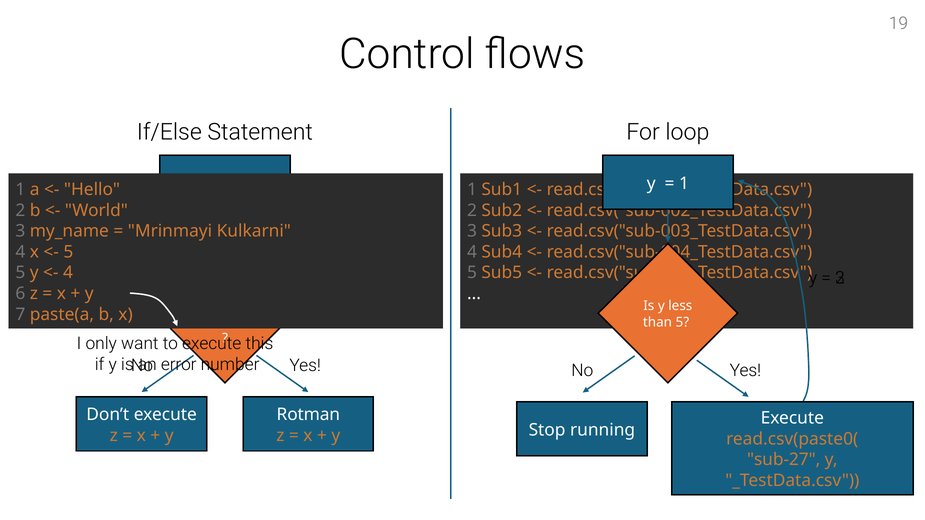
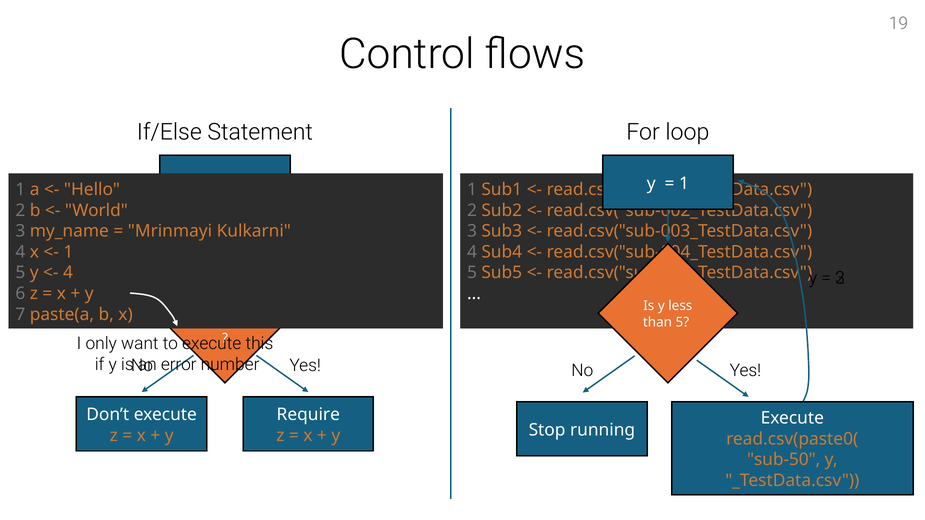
5: 5 -> 1 (68, 252)
Rotman: Rotman -> Require (308, 415)
sub-27: sub-27 -> sub-50 (784, 460)
